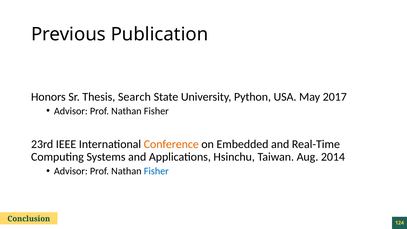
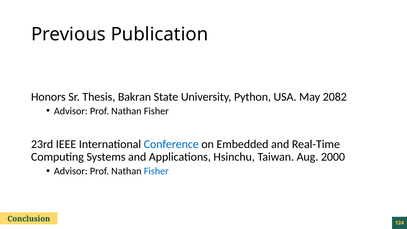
Search: Search -> Bakran (135, 97)
2017: 2017 -> 2082 (335, 97)
Conference colour: orange -> blue (171, 144)
2014: 2014 -> 2000 (333, 157)
